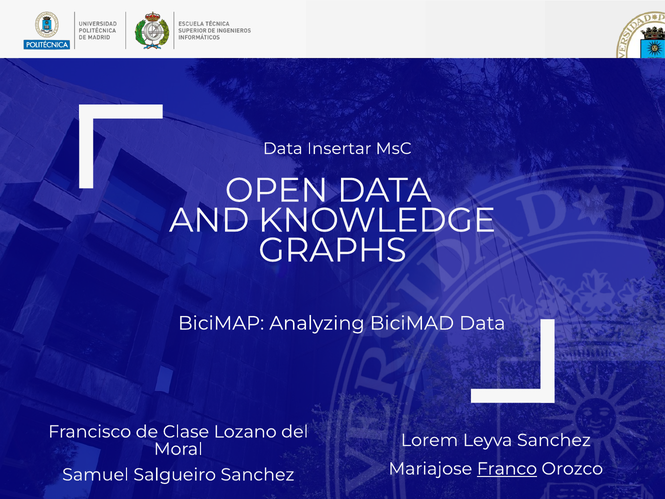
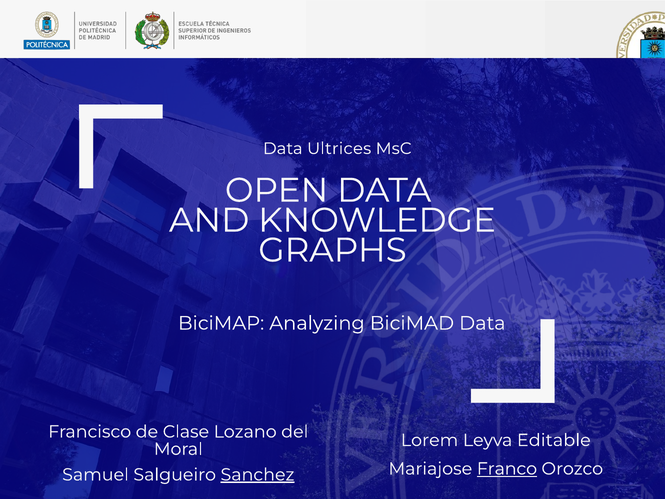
Insertar: Insertar -> Ultrices (339, 148)
Leyva Sanchez: Sanchez -> Editable (554, 440)
Sanchez underline: none -> present (257, 474)
